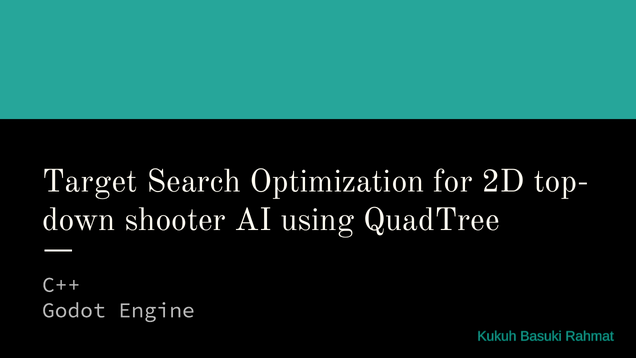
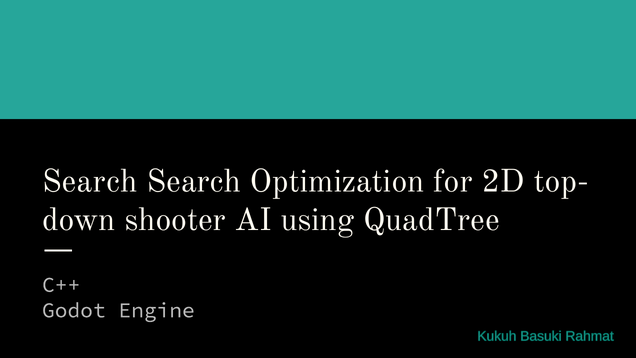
Target: Target -> Search (90, 181)
